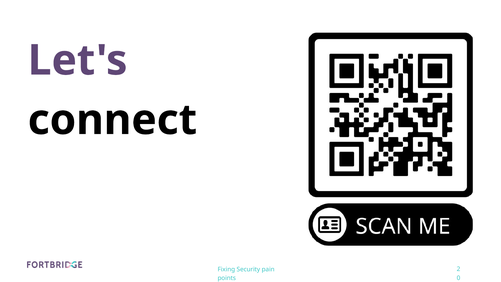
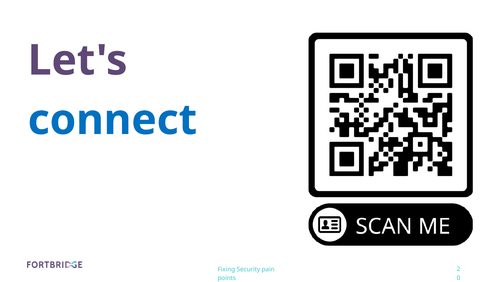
connect colour: black -> blue (112, 120)
